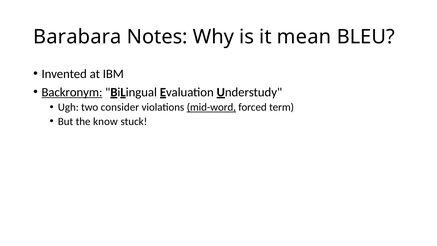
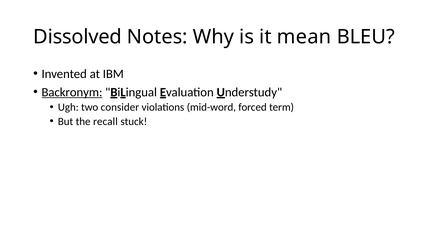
Barabara: Barabara -> Dissolved (78, 37)
mid-word underline: present -> none (211, 107)
know: know -> recall (105, 121)
